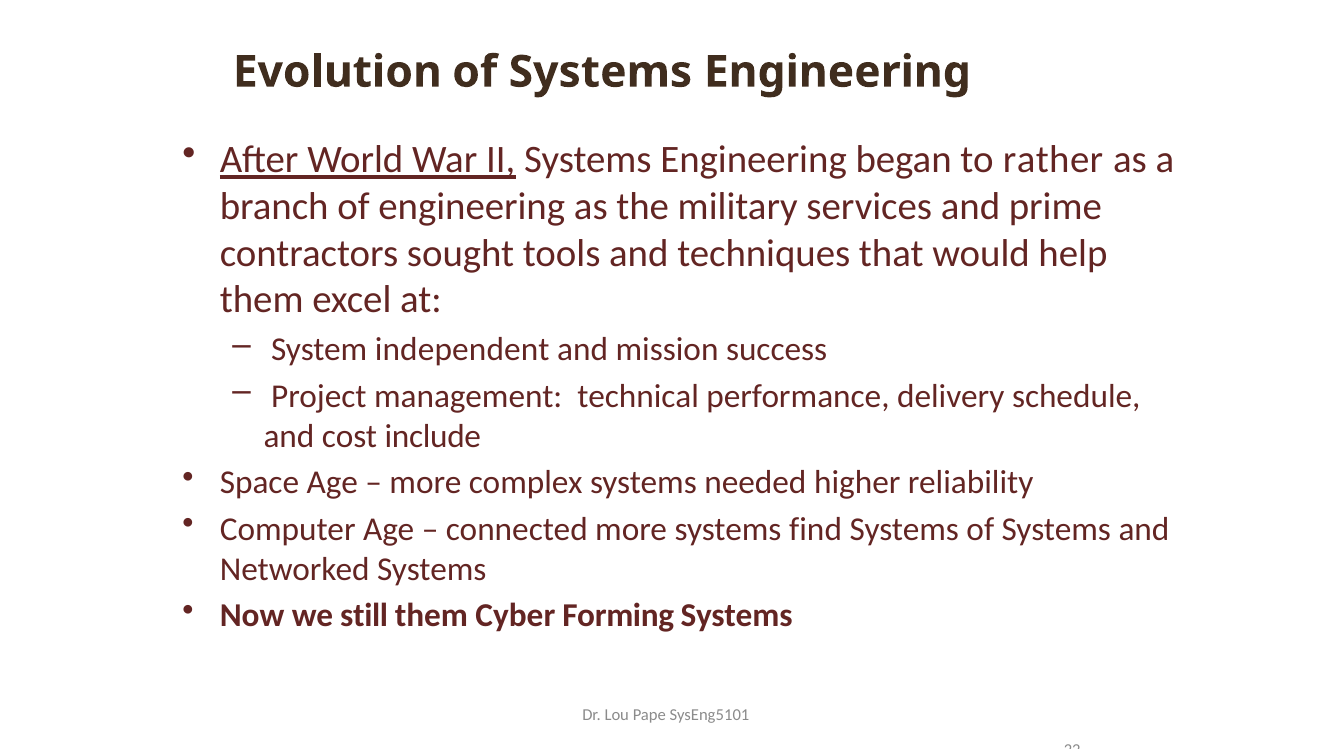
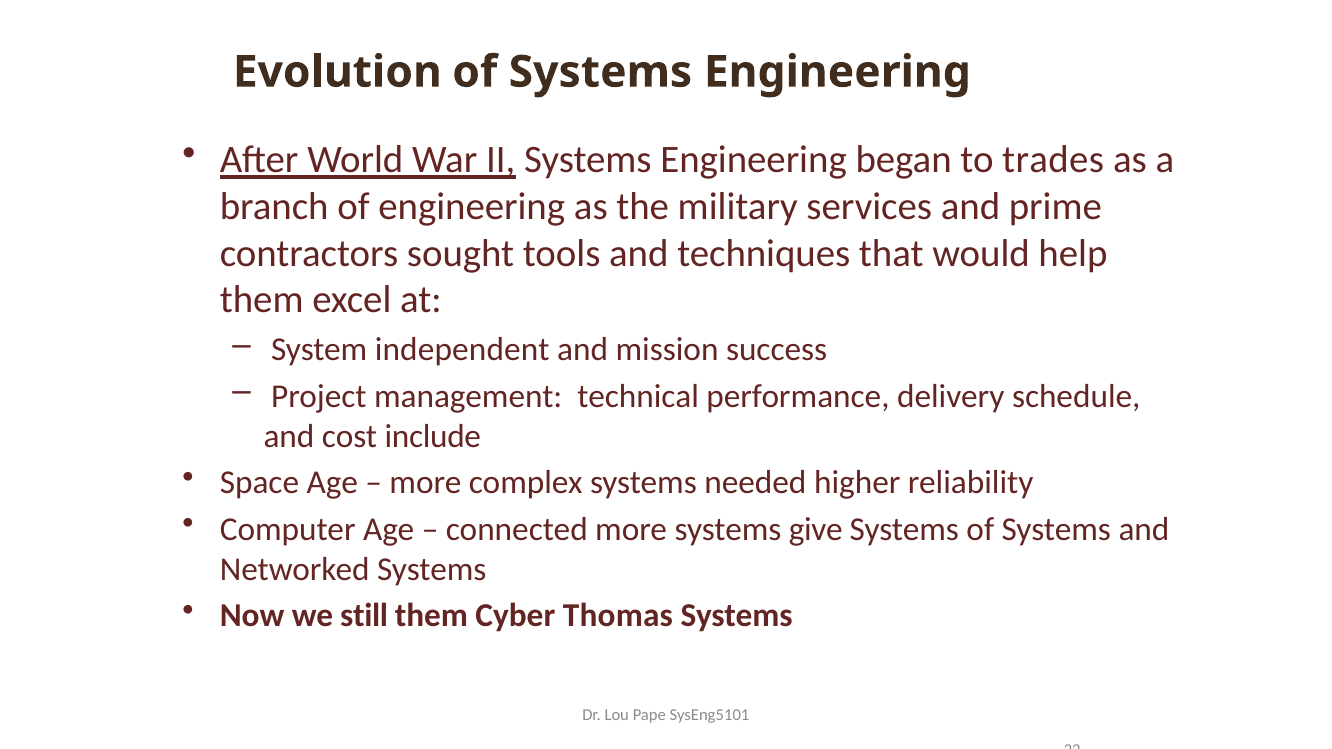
rather: rather -> trades (1053, 160)
find: find -> give (816, 529)
Forming: Forming -> Thomas (618, 616)
